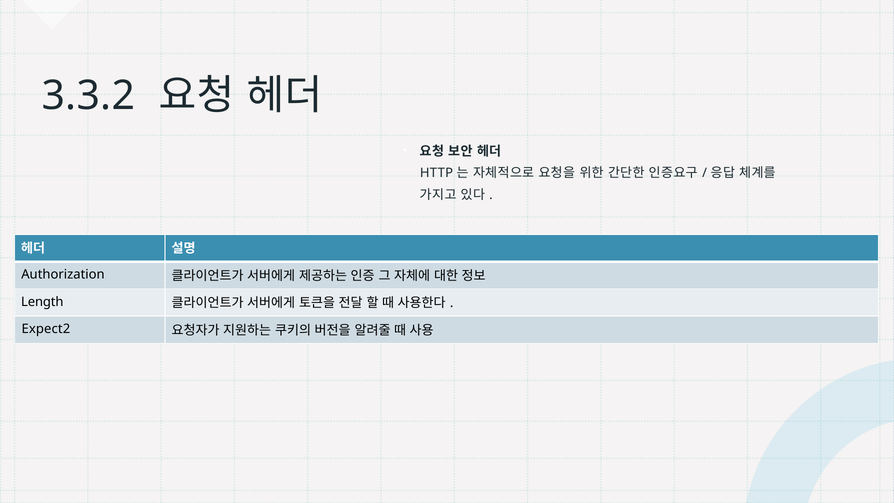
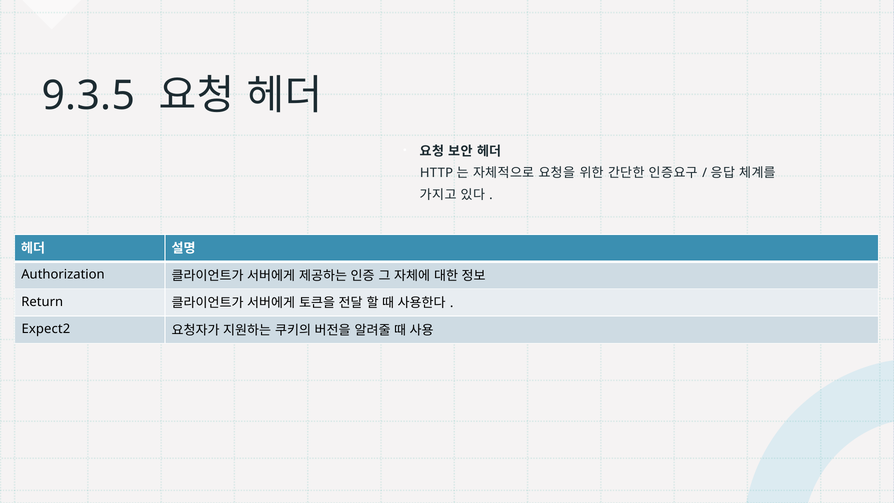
3.3.2: 3.3.2 -> 9.3.5 (88, 96)
Length: Length -> Return (42, 302)
